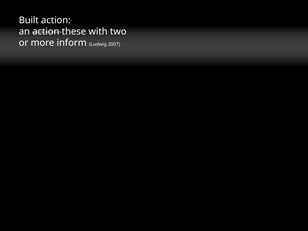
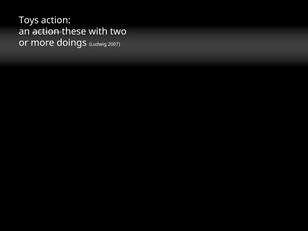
Built: Built -> Toys (29, 20)
inform: inform -> doings (72, 43)
